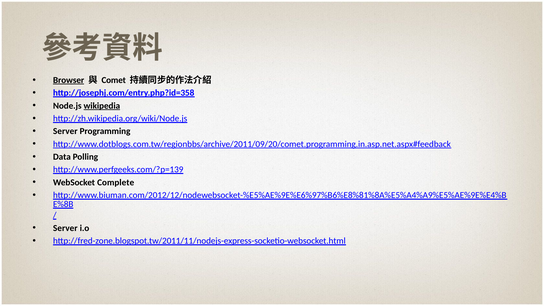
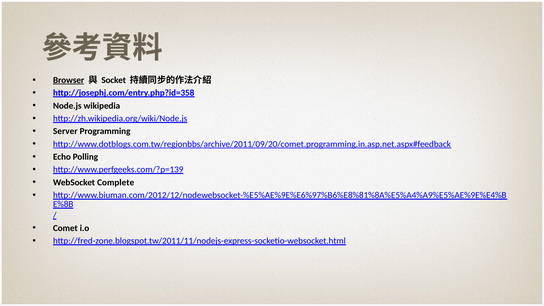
Comet: Comet -> Socket (114, 80)
wikipedia underline: present -> none (102, 106)
Data: Data -> Echo (62, 157)
Server: Server -> Comet (65, 228)
